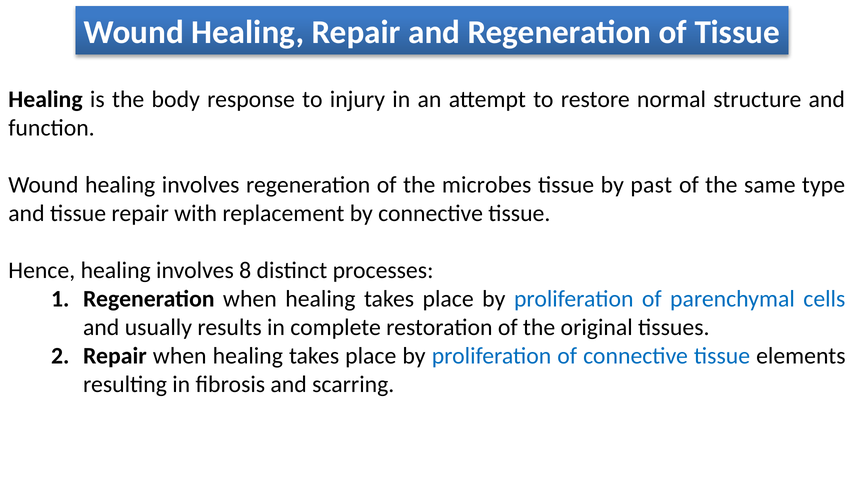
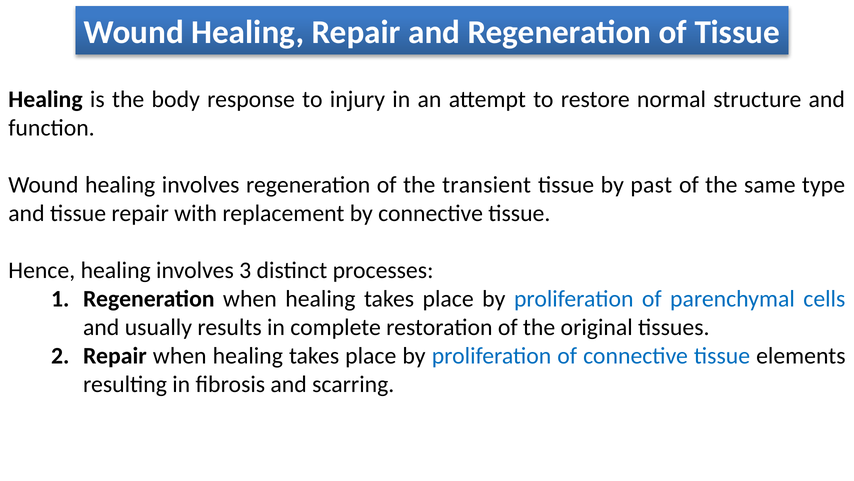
microbes: microbes -> transient (487, 185)
8: 8 -> 3 (245, 270)
